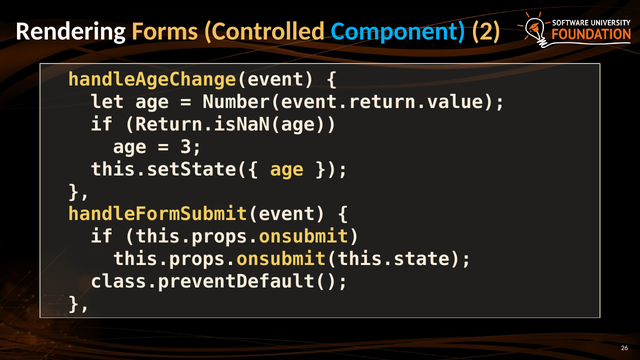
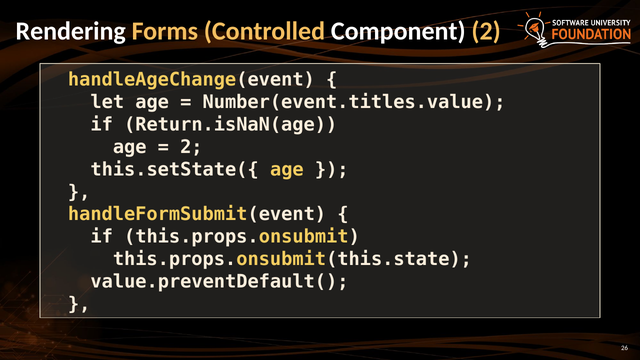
Component colour: light blue -> white (398, 31)
Number(event.return.value: Number(event.return.value -> Number(event.titles.value (354, 102)
3: 3 -> 2 (191, 147)
class.preventDefault(: class.preventDefault( -> value.preventDefault( (219, 282)
